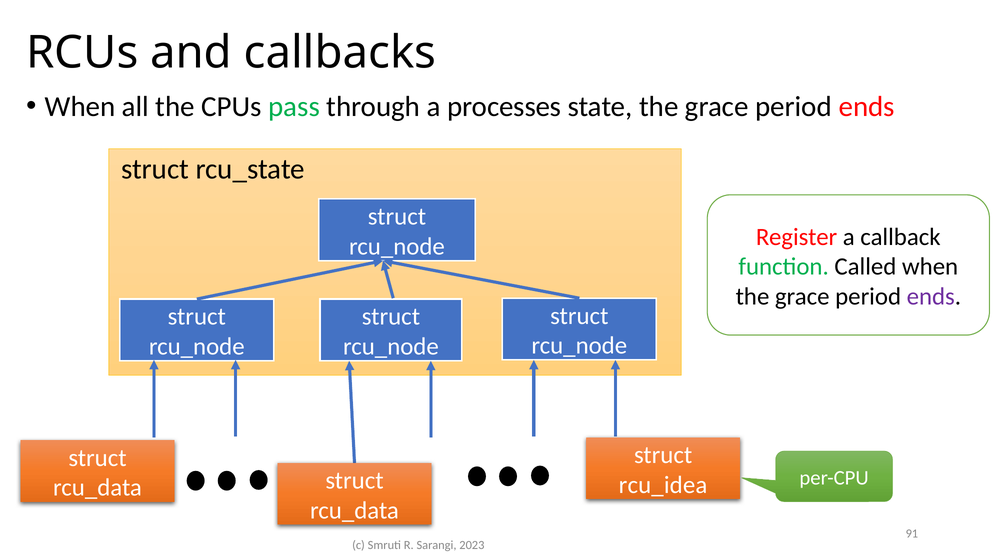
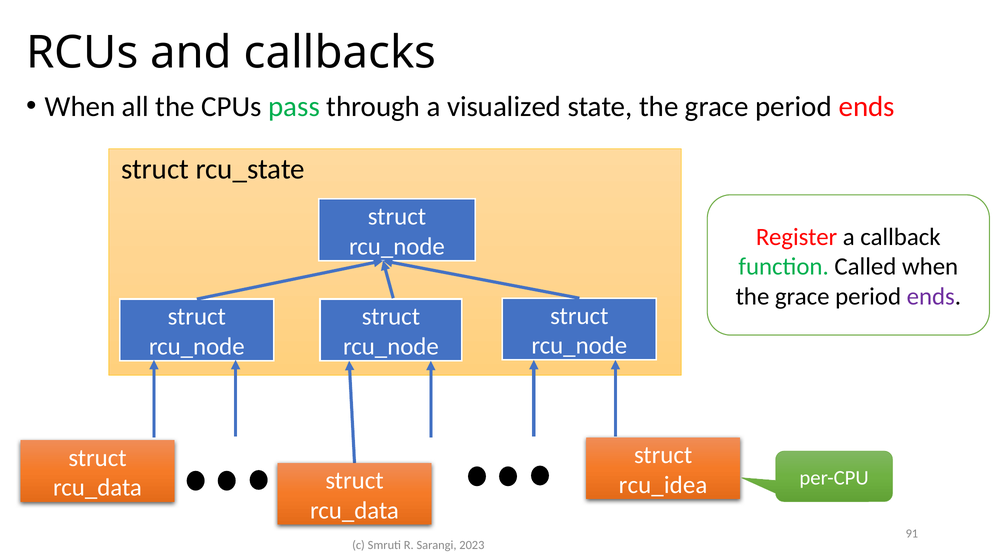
processes: processes -> visualized (504, 107)
